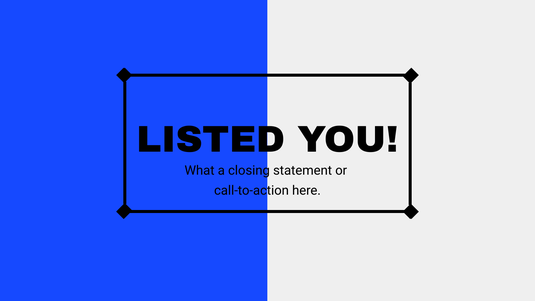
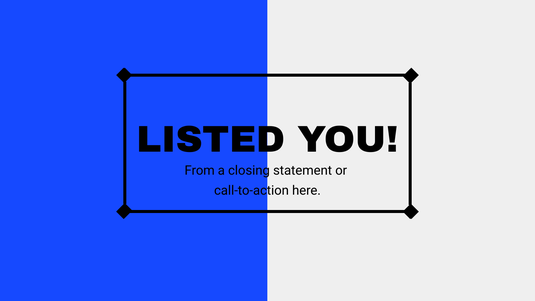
What: What -> From (200, 170)
